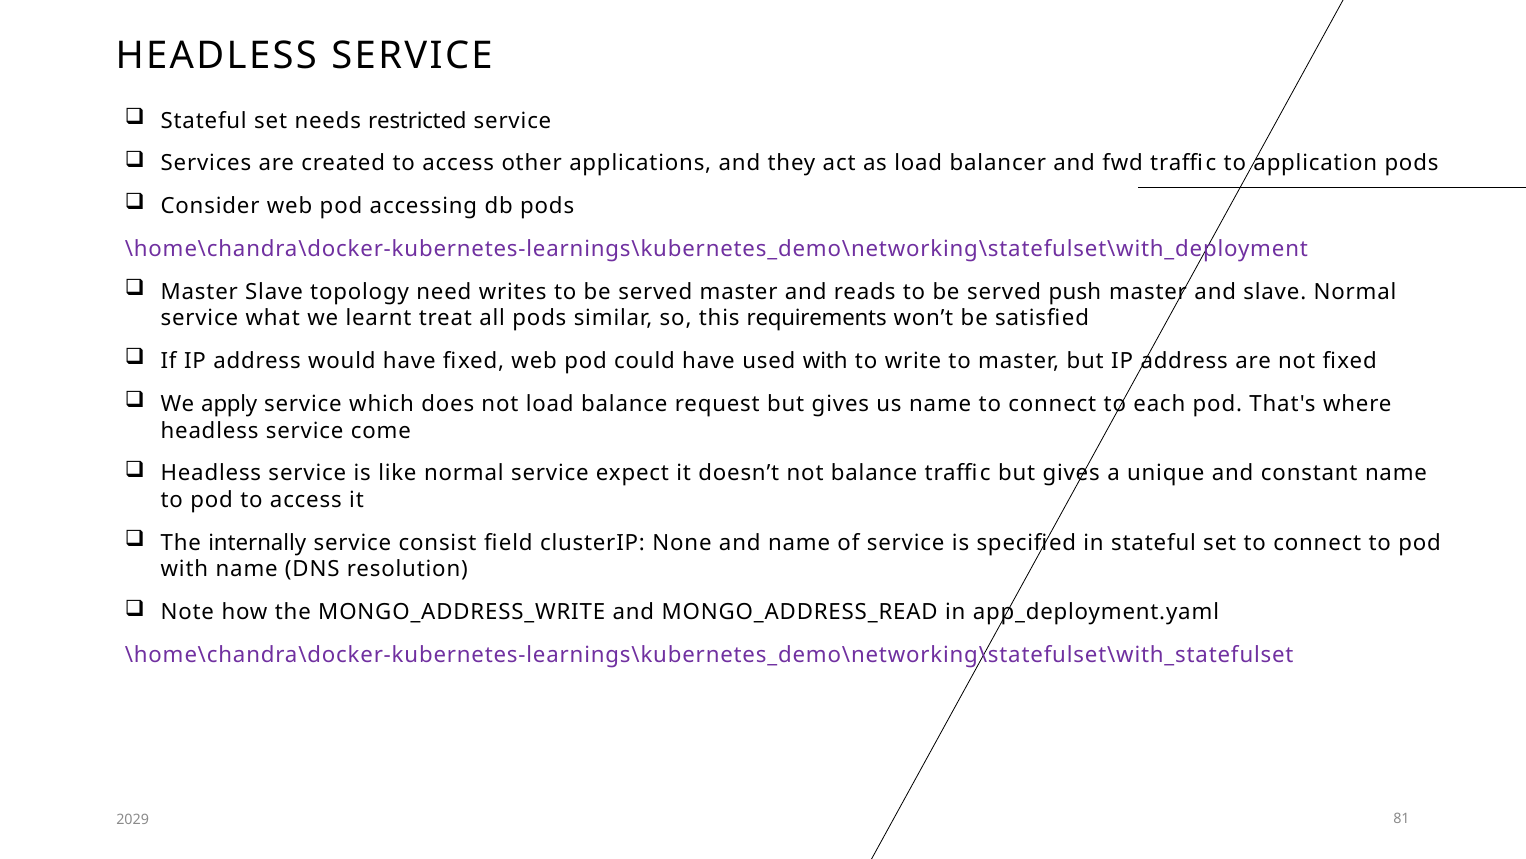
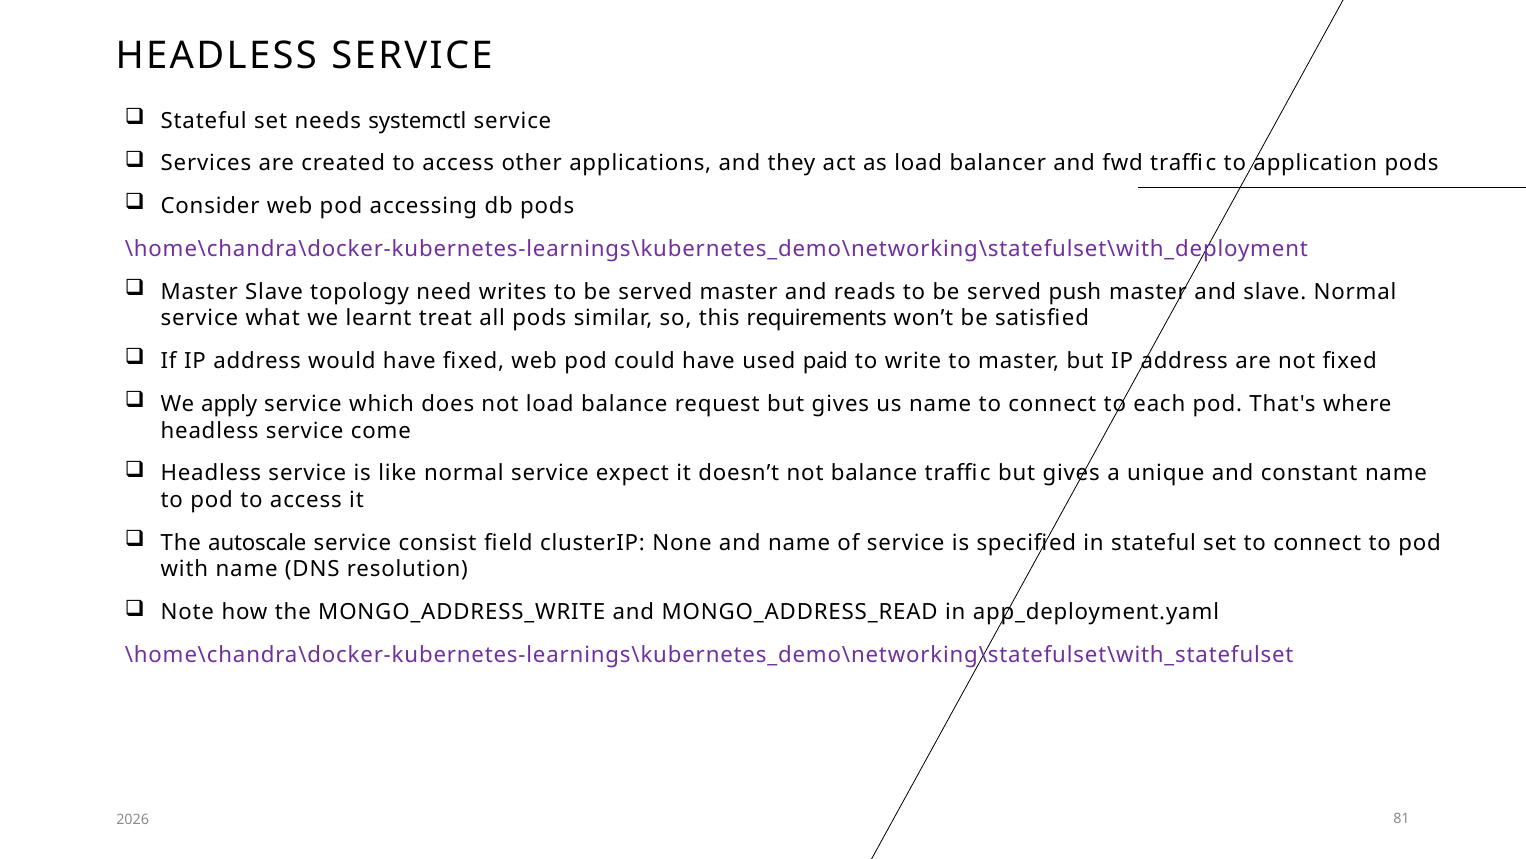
restricted: restricted -> systemctl (417, 121)
used with: with -> paid (825, 361)
internally: internally -> autoscale (257, 542)
2029: 2029 -> 2026 (133, 819)
